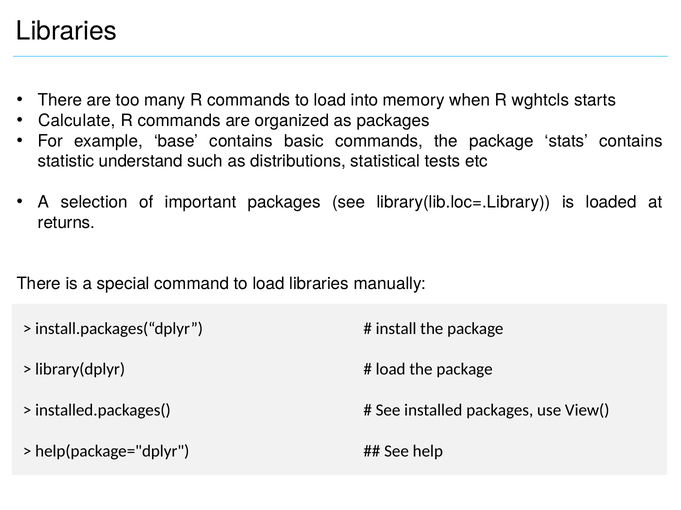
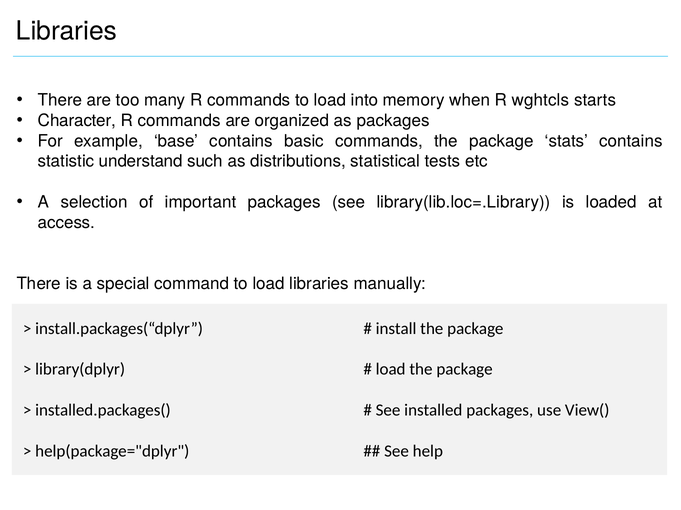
Calculate: Calculate -> Character (77, 121)
returns: returns -> access (67, 223)
